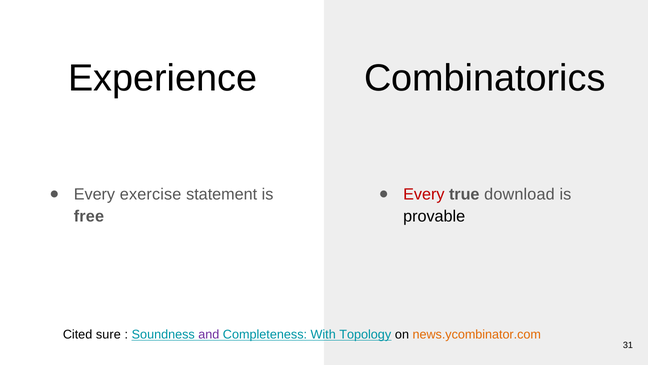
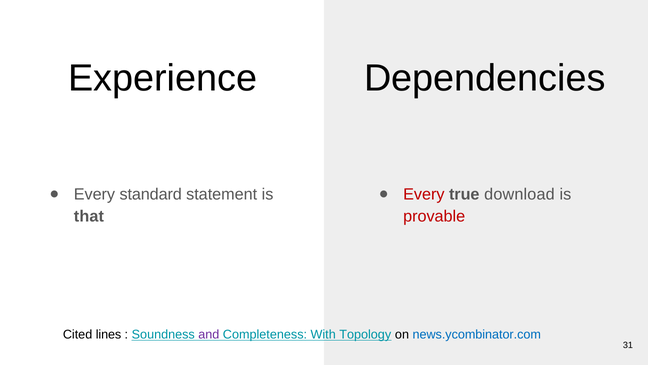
Combinatorics: Combinatorics -> Dependencies (485, 78)
exercise: exercise -> standard (151, 194)
free: free -> that (89, 216)
provable colour: black -> red (434, 216)
sure: sure -> lines (109, 334)
news.ycombinator.com colour: orange -> blue (477, 334)
